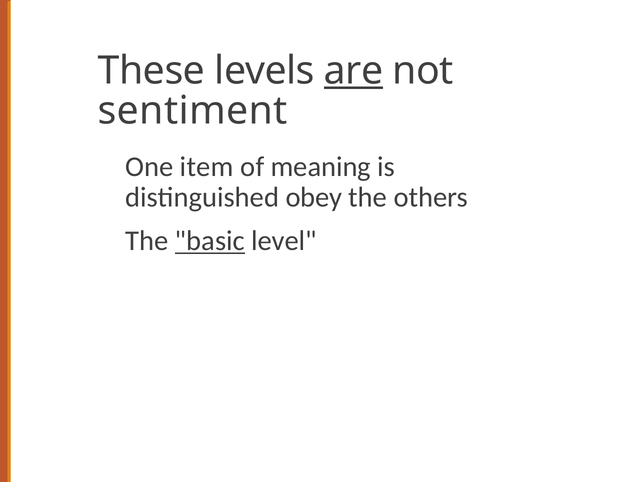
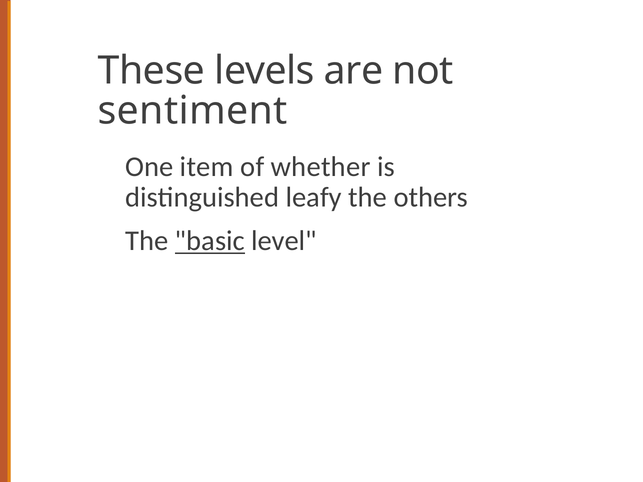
are underline: present -> none (354, 71)
meaning: meaning -> whether (321, 167)
obey: obey -> leafy (314, 198)
